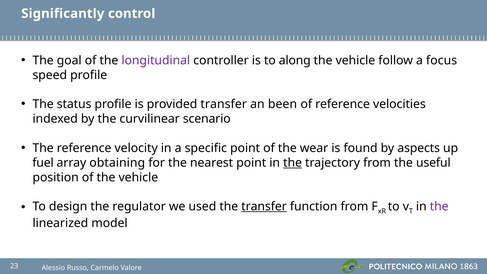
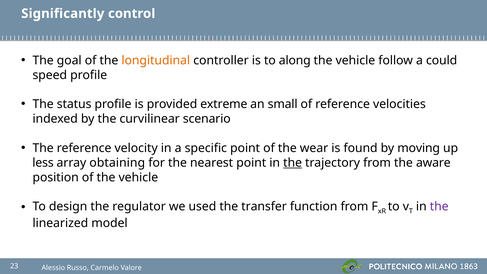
longitudinal colour: purple -> orange (156, 60)
focus: focus -> could (442, 60)
provided transfer: transfer -> extreme (224, 104)
been: been -> small (283, 104)
aspects: aspects -> moving (419, 148)
fuel: fuel -> less (43, 163)
useful: useful -> aware (433, 163)
transfer underline: present -> none (264, 207)
